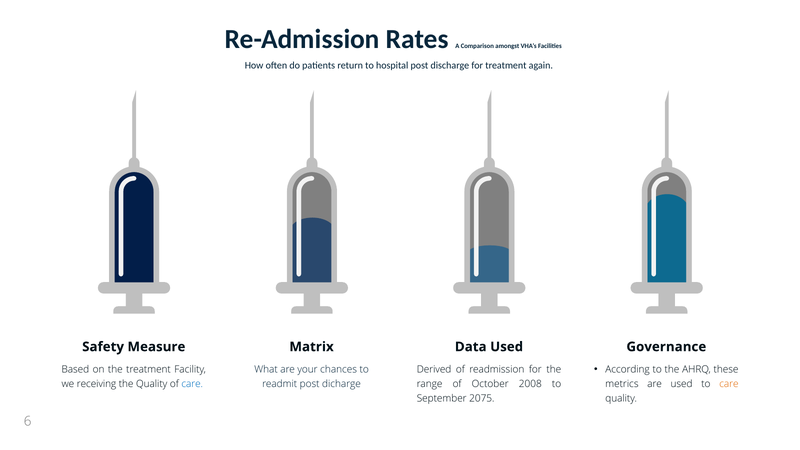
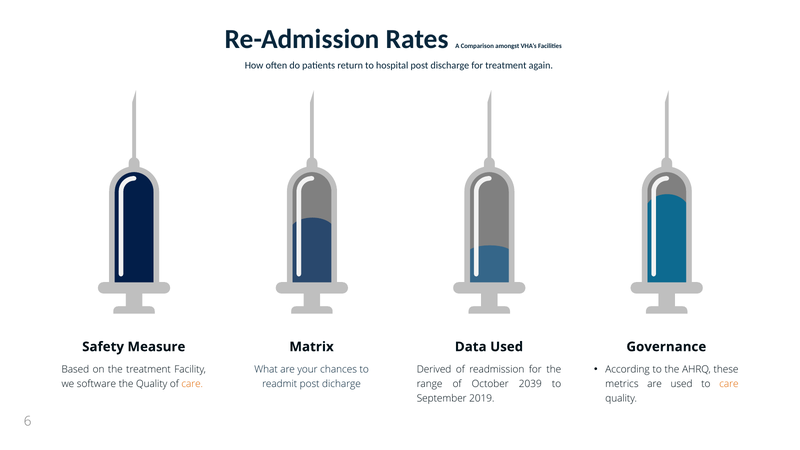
receiving: receiving -> software (96, 384)
care colour: blue -> orange (192, 384)
2008: 2008 -> 2039 (530, 384)
2075: 2075 -> 2019 (482, 399)
